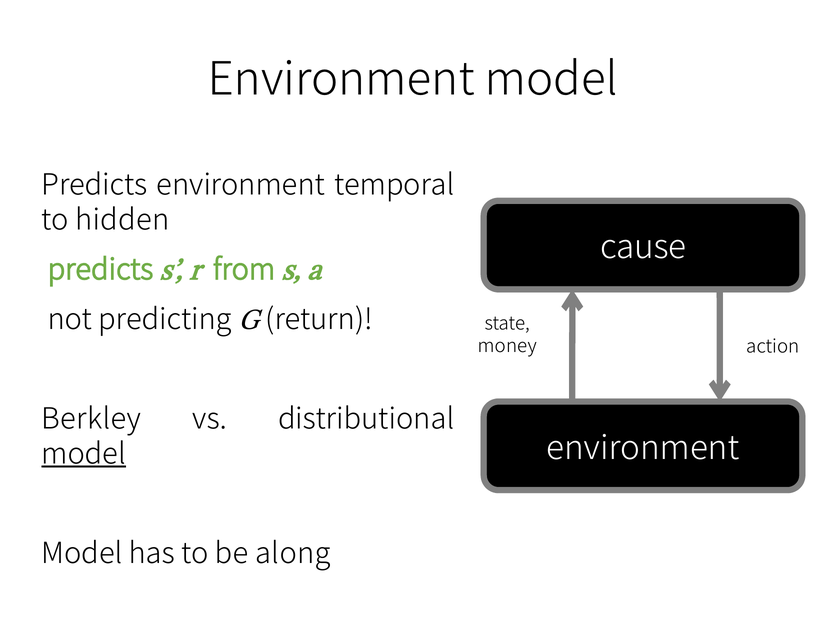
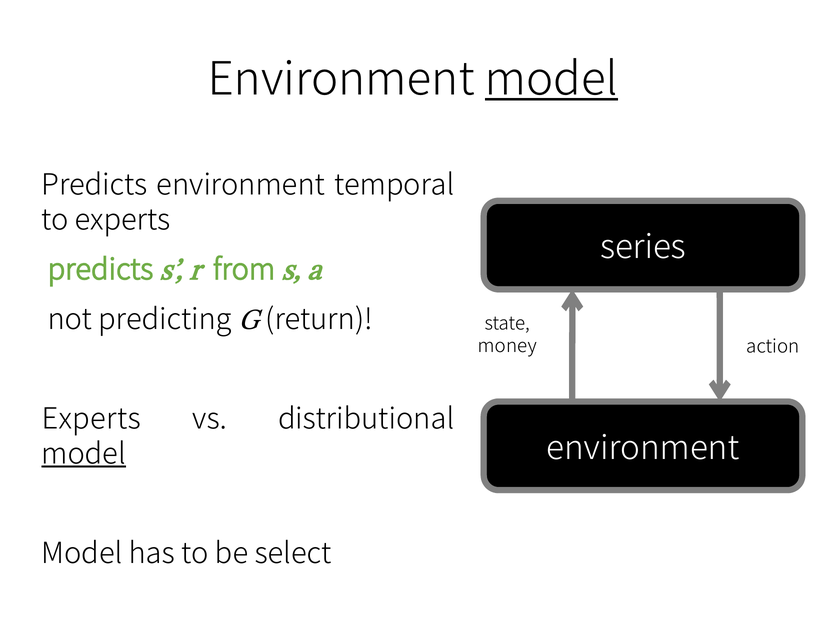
model underline: none -> present (551, 80)
to hidden: hidden -> experts (123, 220)
cause: cause -> series (643, 247)
Berkley: Berkley -> Experts (91, 419)
along: along -> select (293, 553)
